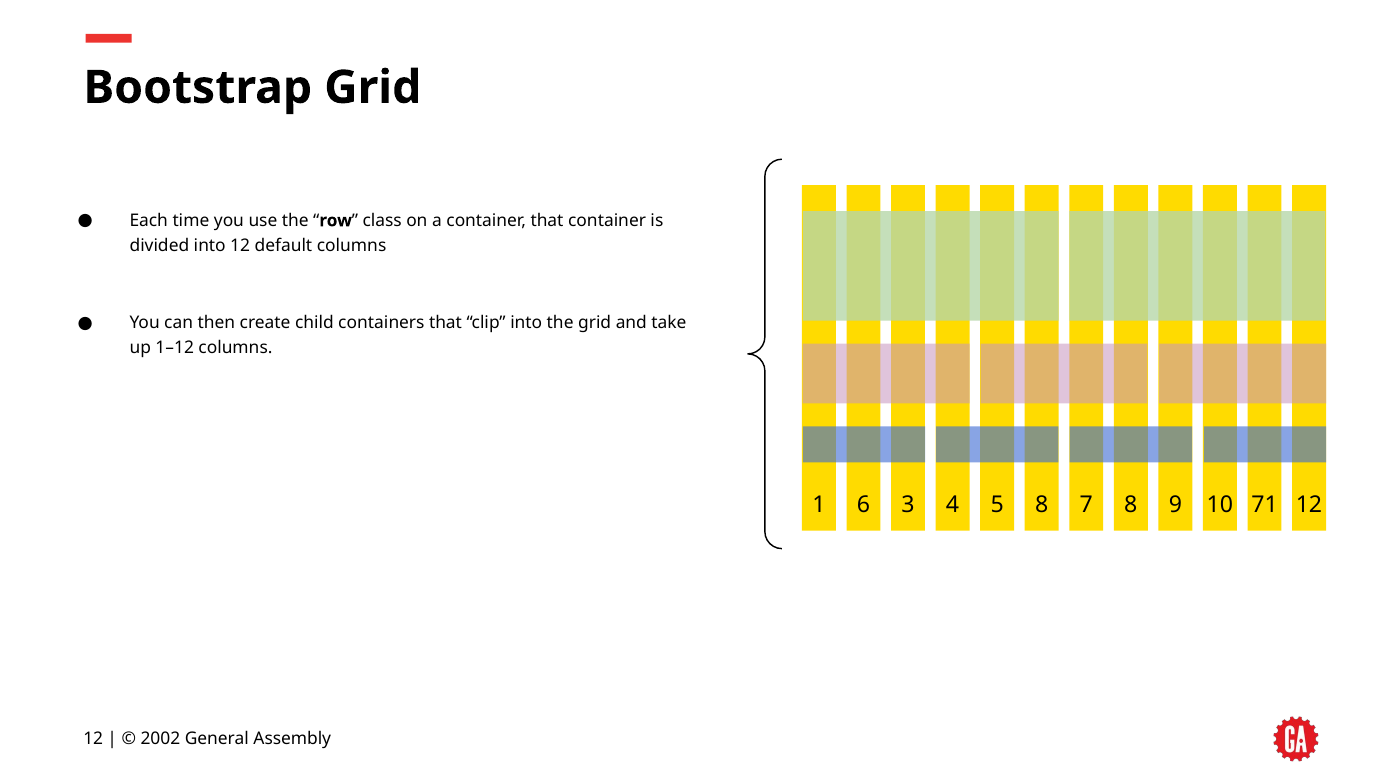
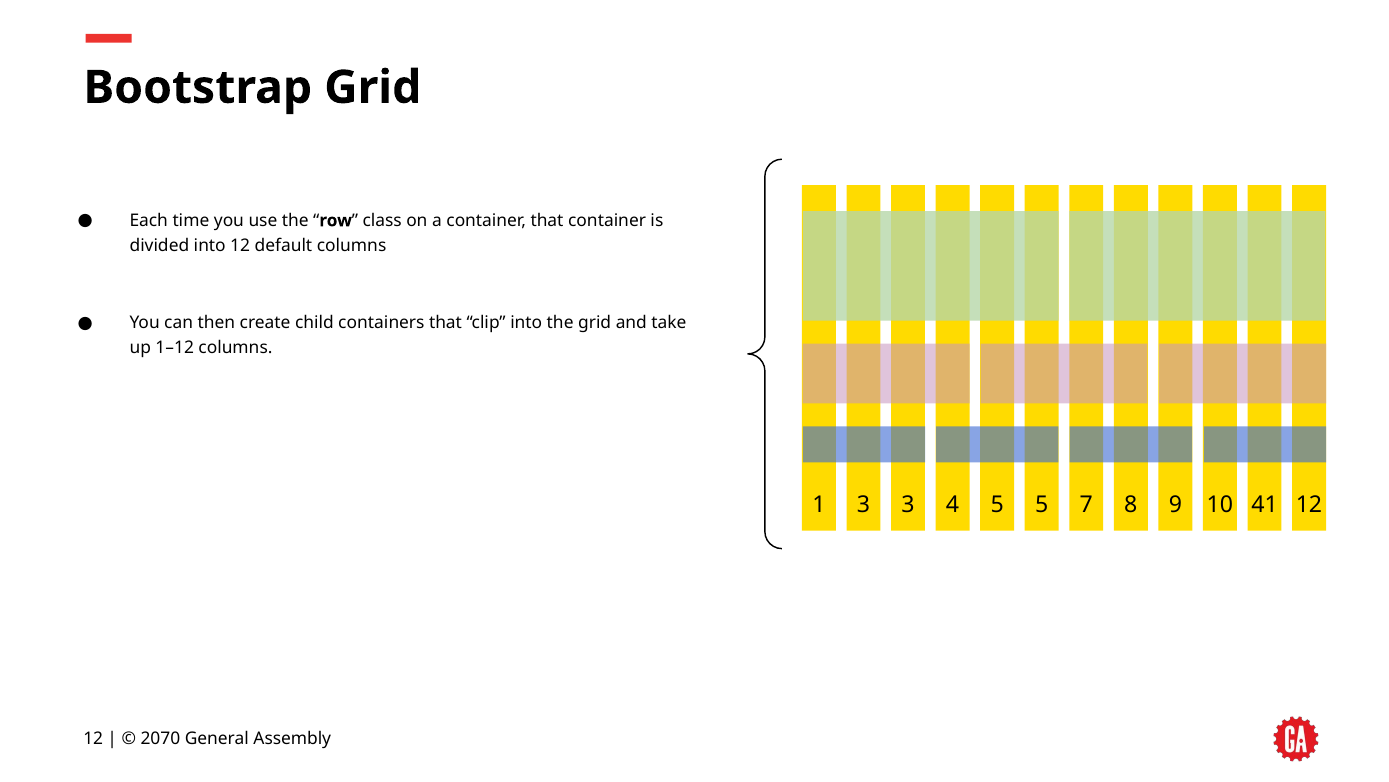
1 6: 6 -> 3 (864, 504)
5 8: 8 -> 5 (1042, 504)
71: 71 -> 41 (1265, 504)
2002: 2002 -> 2070 (160, 738)
